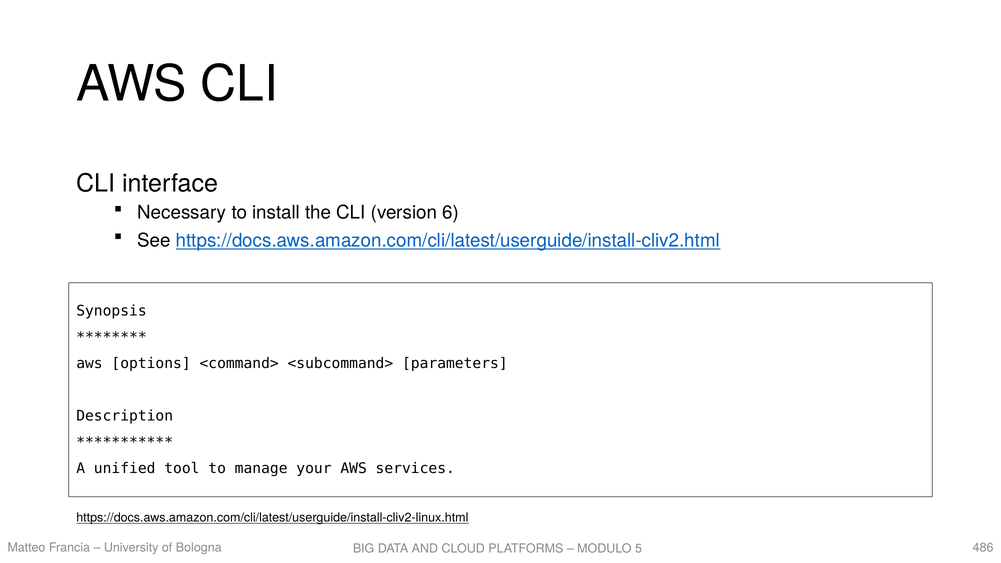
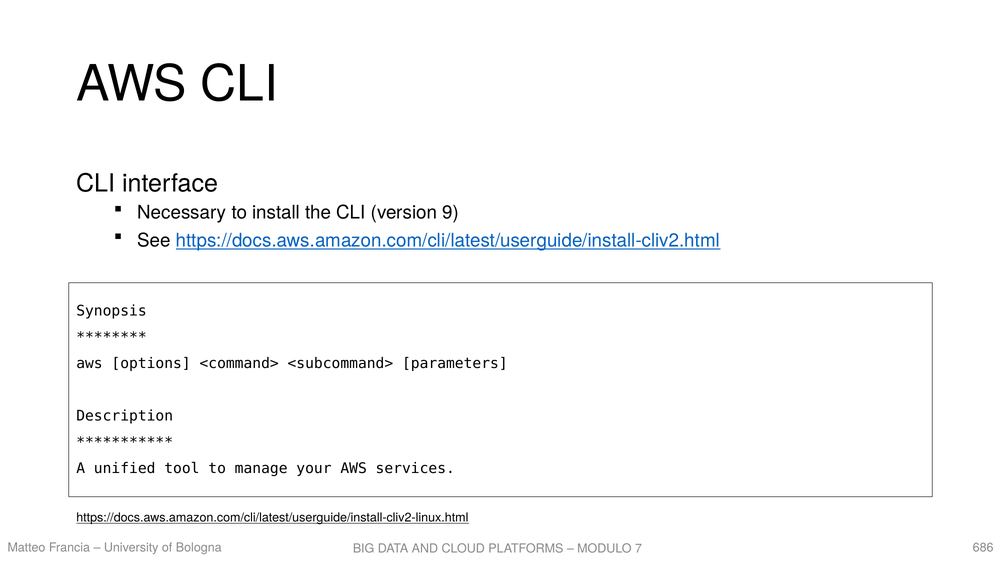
6: 6 -> 9 (451, 213)
486: 486 -> 686 (983, 547)
5: 5 -> 7 (639, 549)
